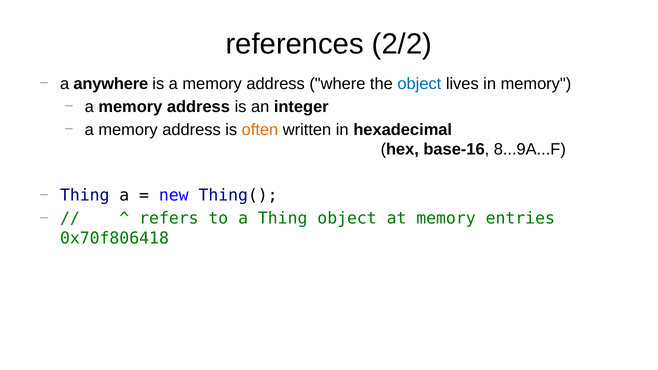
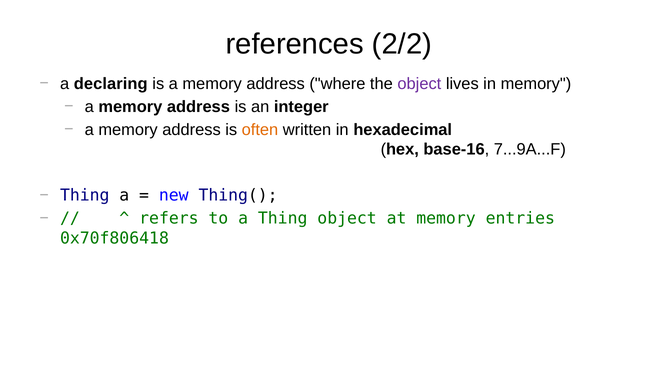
anywhere: anywhere -> declaring (111, 84)
object colour: blue -> purple (419, 84)
8...9A...F: 8...9A...F -> 7...9A...F (530, 149)
